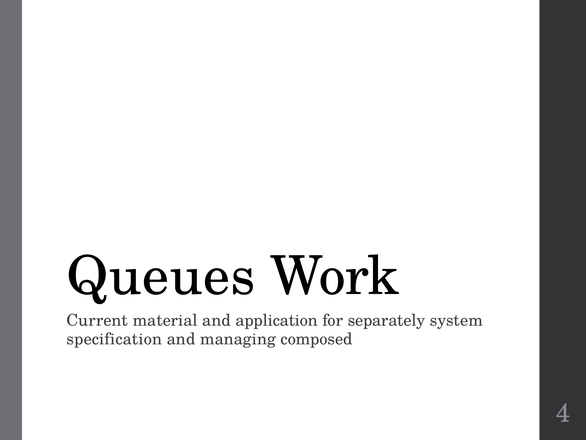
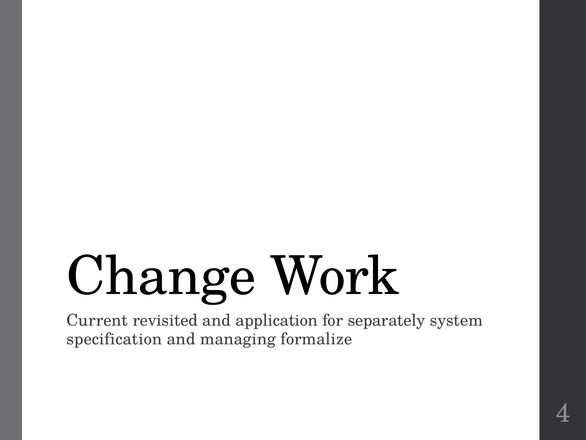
Queues: Queues -> Change (161, 276)
material: material -> revisited (165, 320)
composed: composed -> formalize (316, 339)
